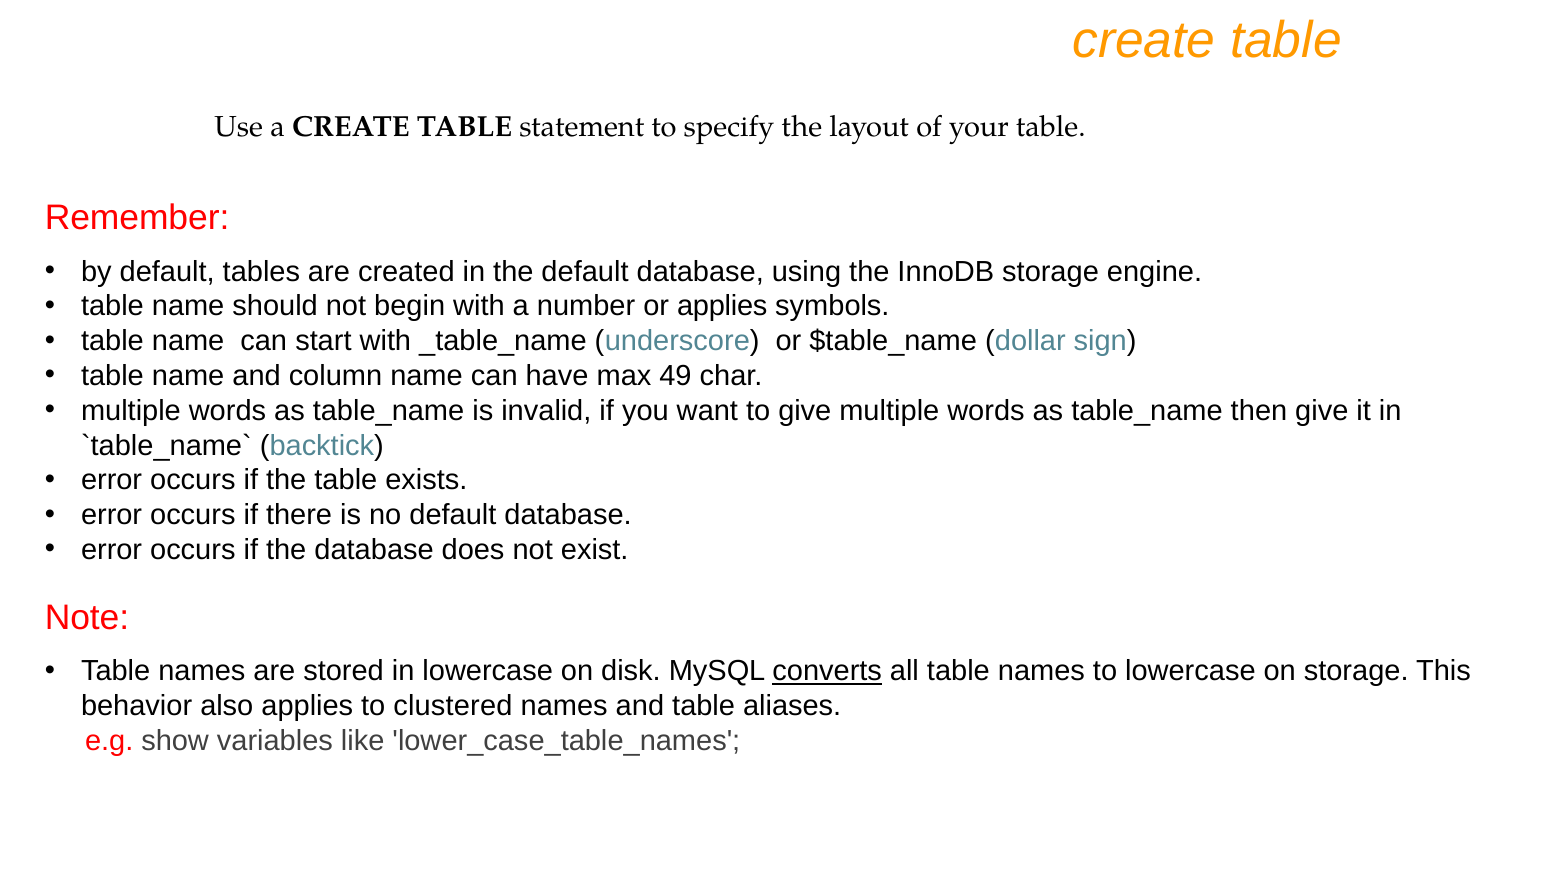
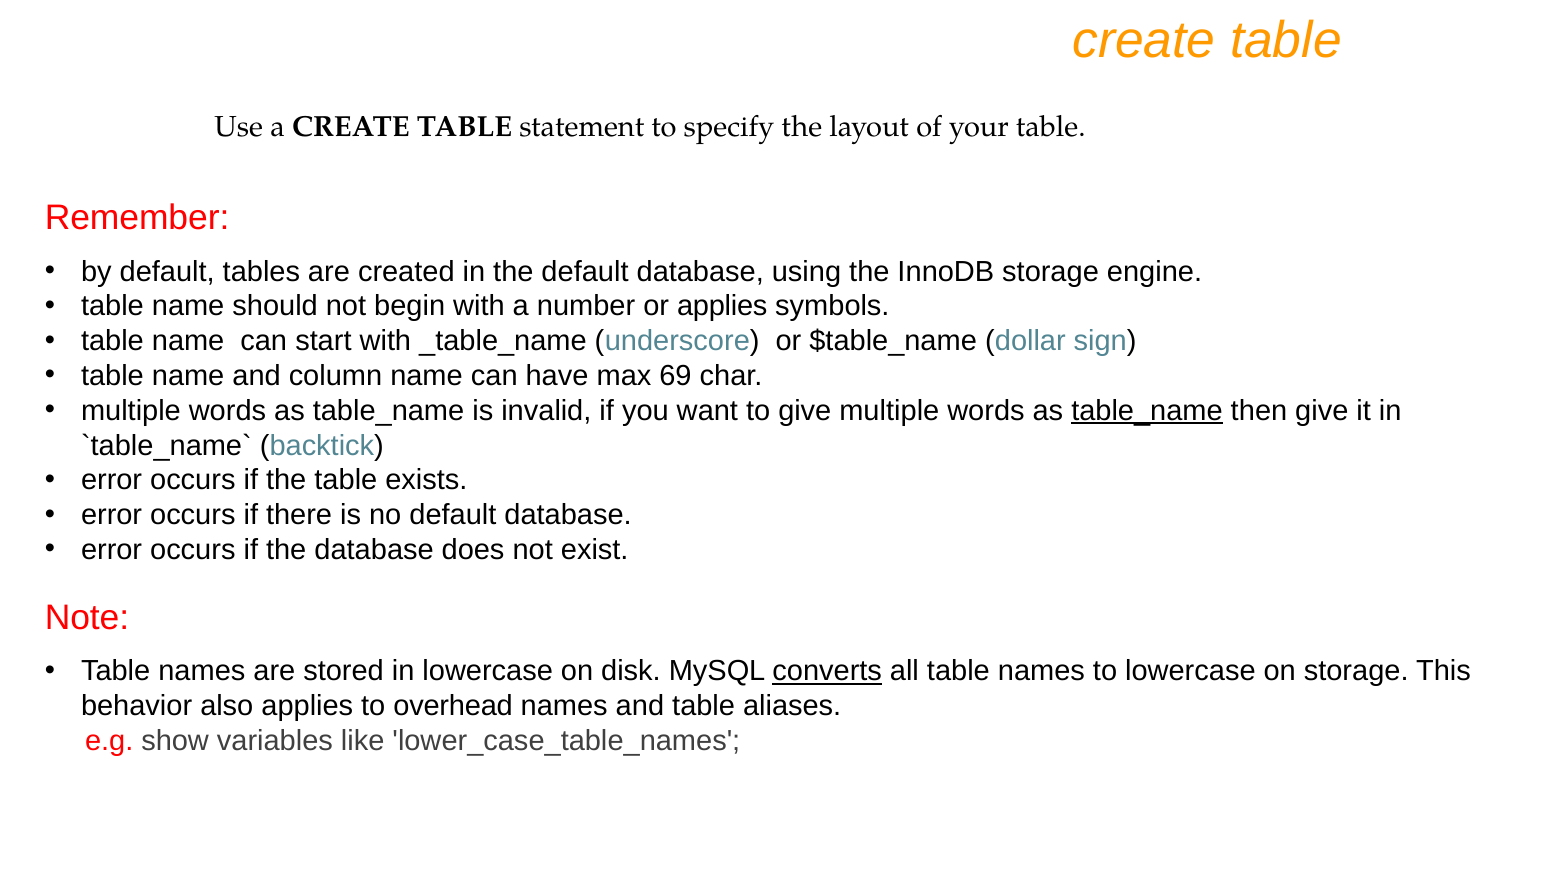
49: 49 -> 69 (675, 376)
table_name underline: none -> present (1147, 411)
clustered: clustered -> overhead (453, 706)
